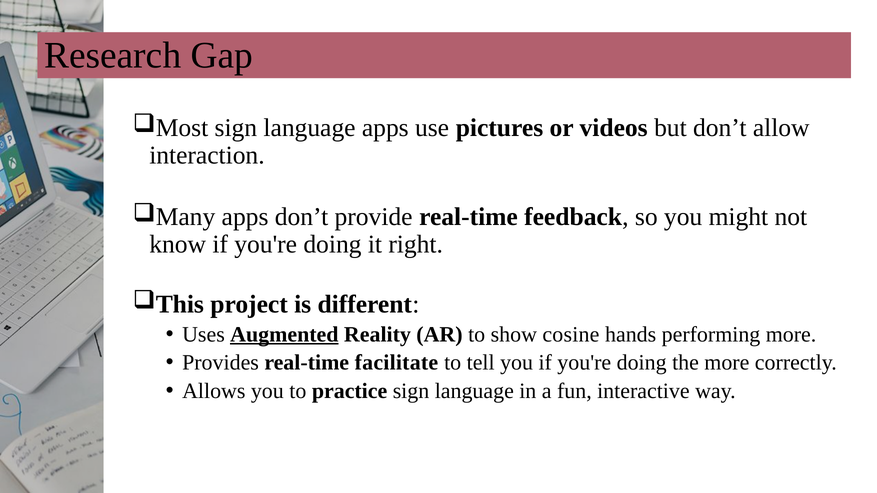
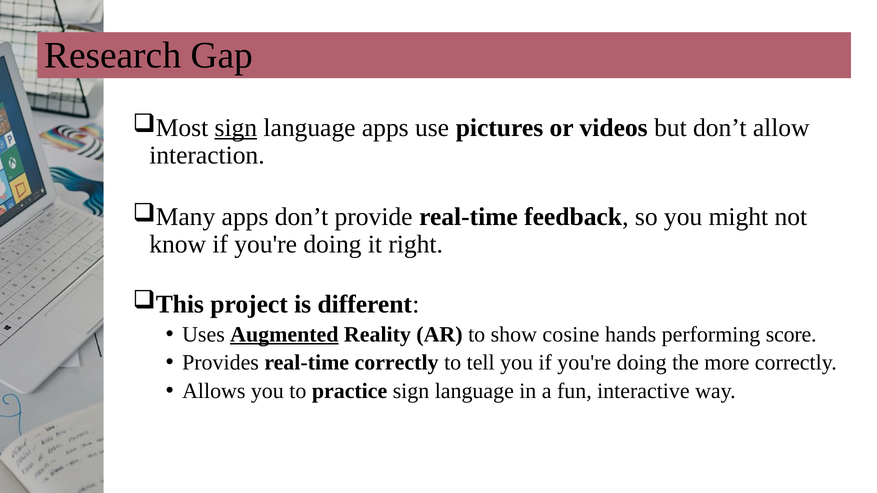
sign underline: none -> present (236, 128)
performing more: more -> score (791, 335)
real-time facilitate: facilitate -> correctly (397, 363)
